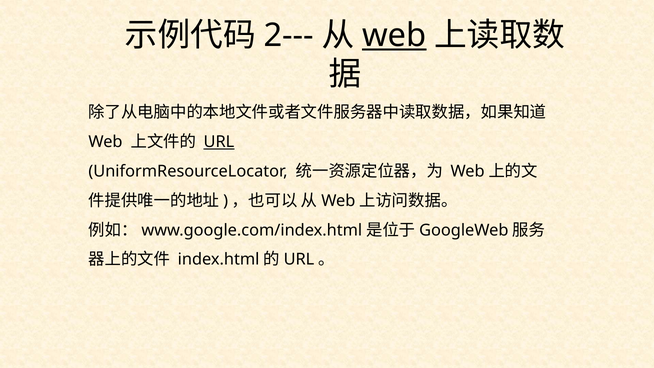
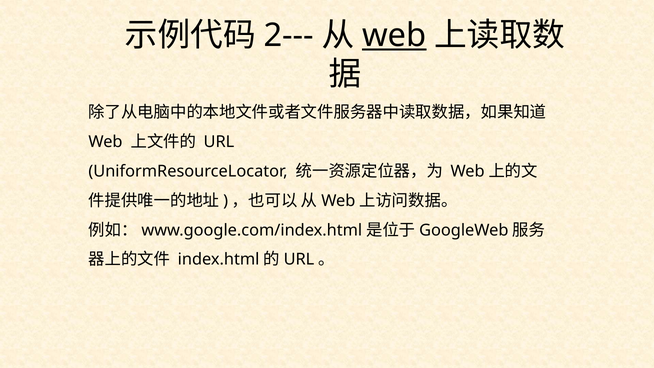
URL underline: present -> none (219, 142)
